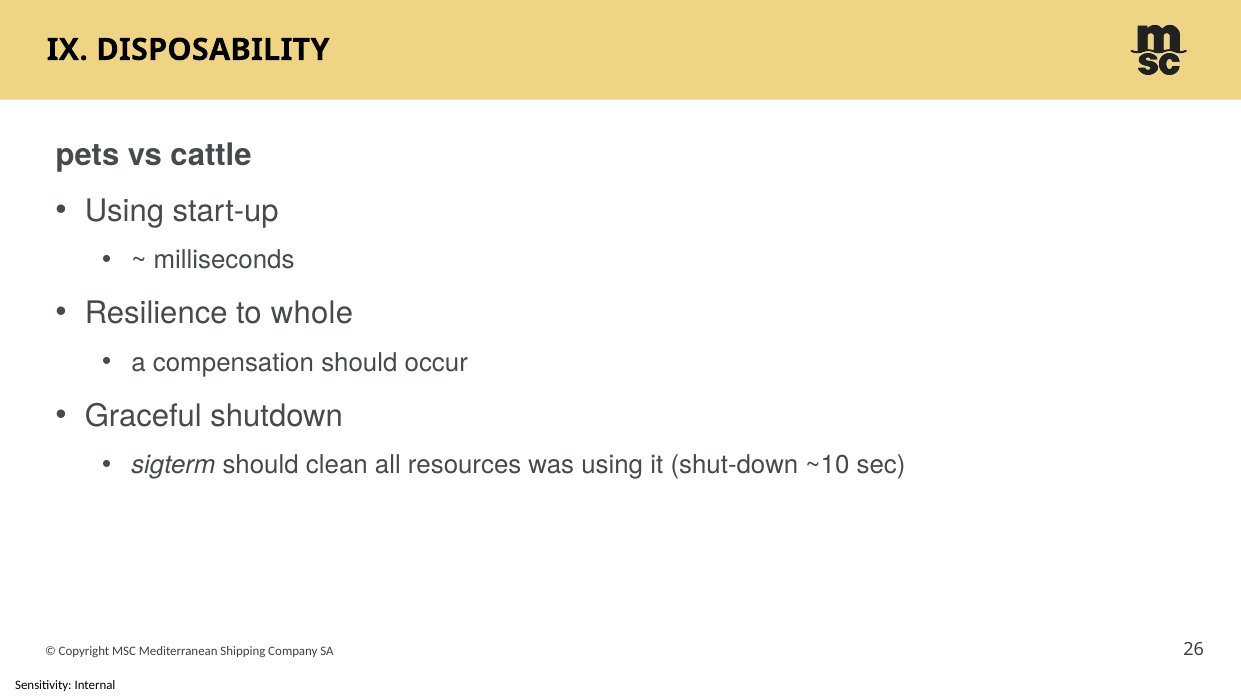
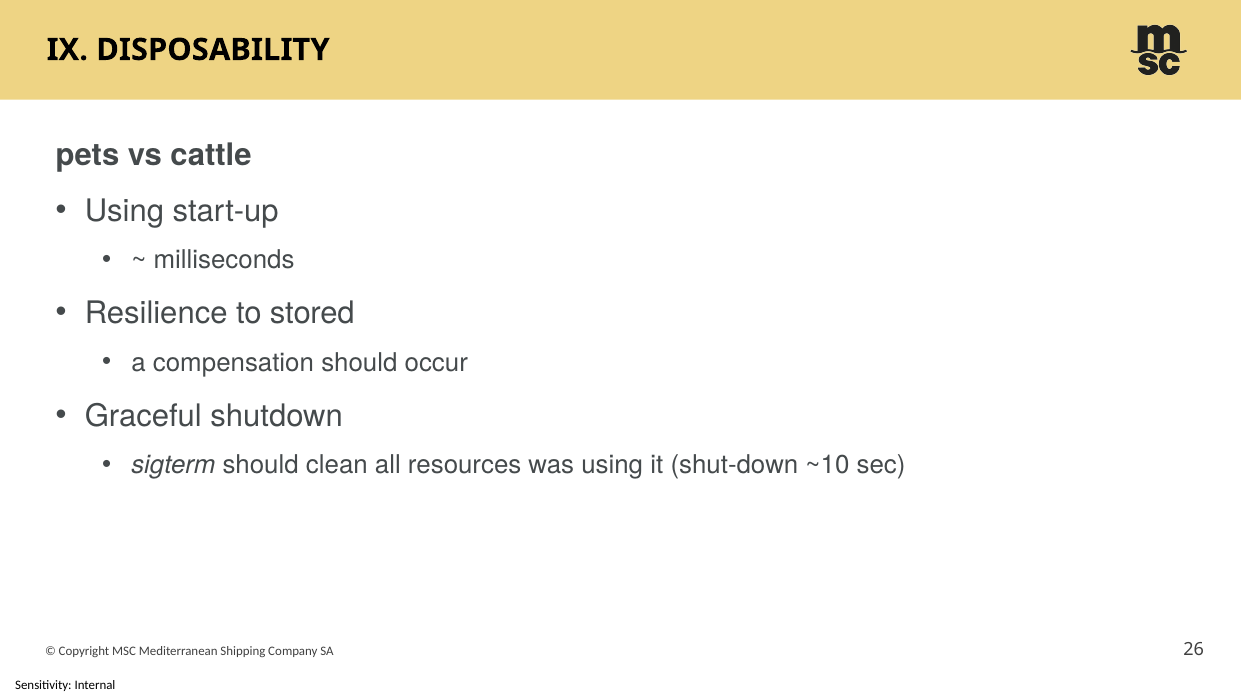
whole: whole -> stored (312, 313)
